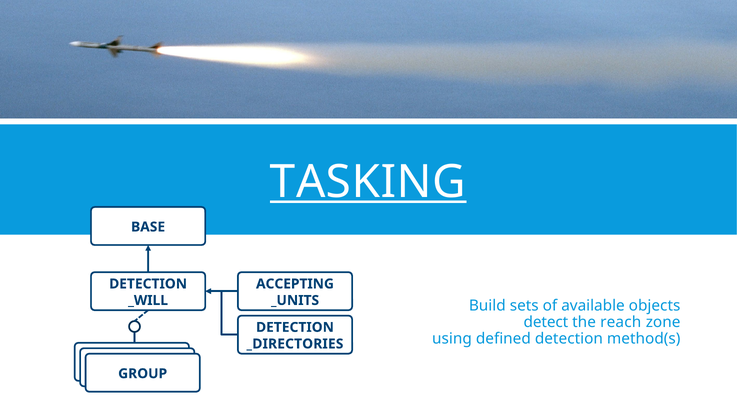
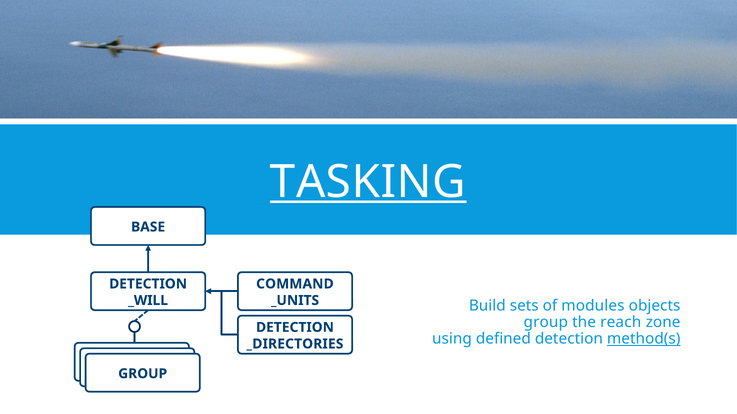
ACCEPTING: ACCEPTING -> COMMAND (295, 284)
available: available -> modules (593, 306)
detect: detect -> group (546, 323)
method(s underline: none -> present (644, 339)
